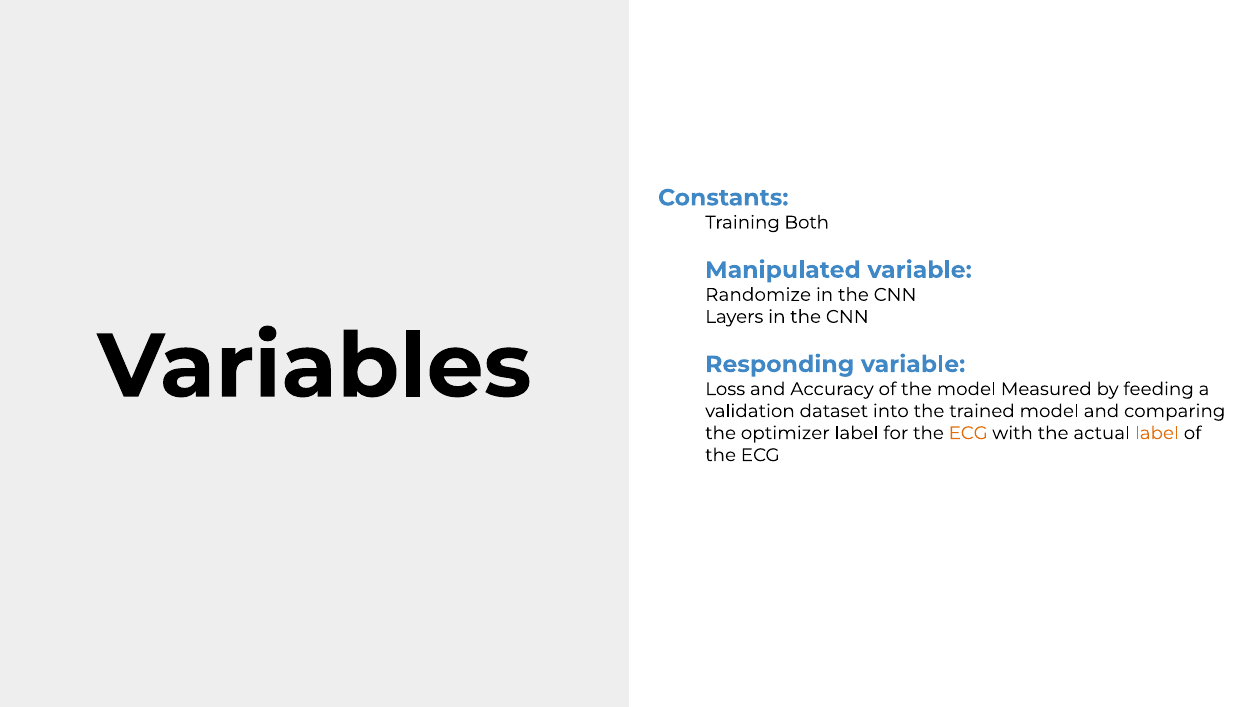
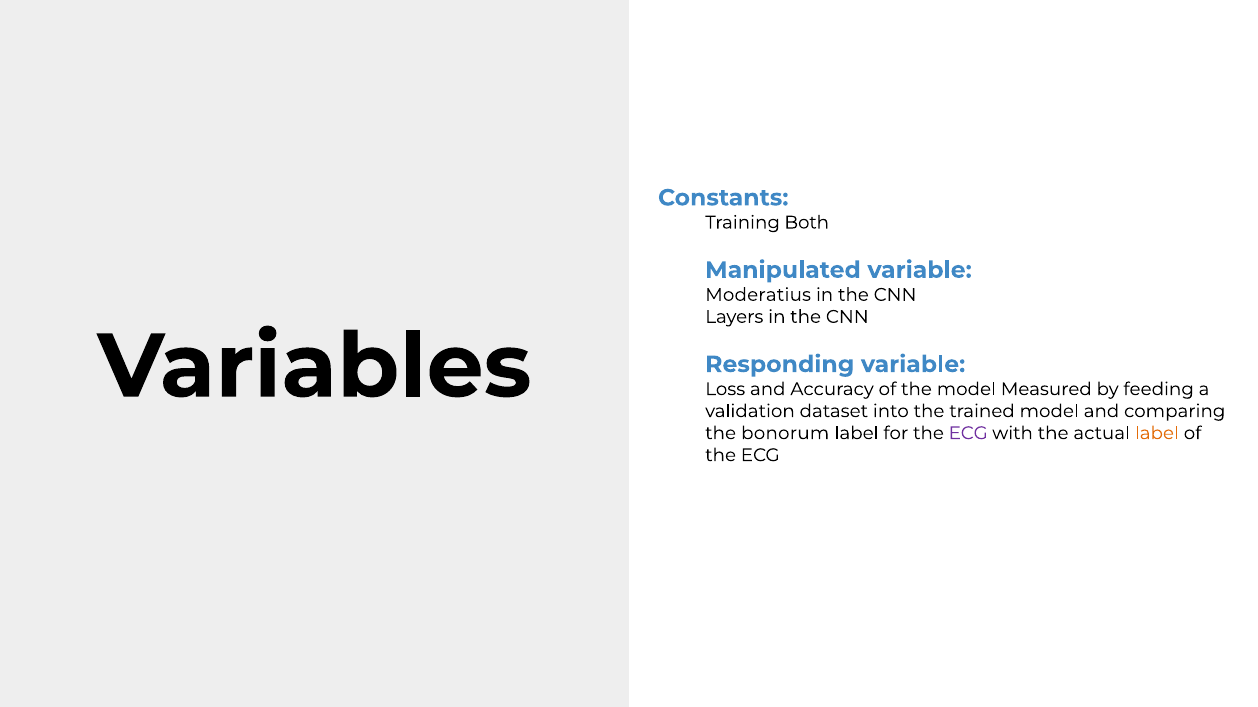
Randomize: Randomize -> Moderatius (758, 295)
optimizer: optimizer -> bonorum (785, 433)
ECG colour: orange -> purple (968, 433)
